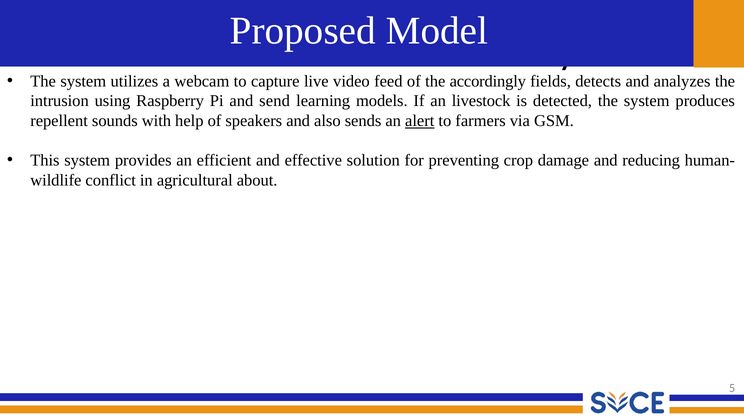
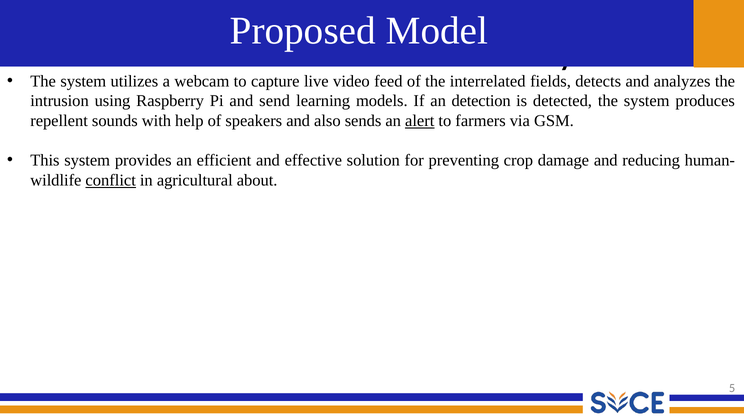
accordingly: accordingly -> interrelated (488, 81)
livestock: livestock -> detection (481, 101)
conflict underline: none -> present (111, 180)
